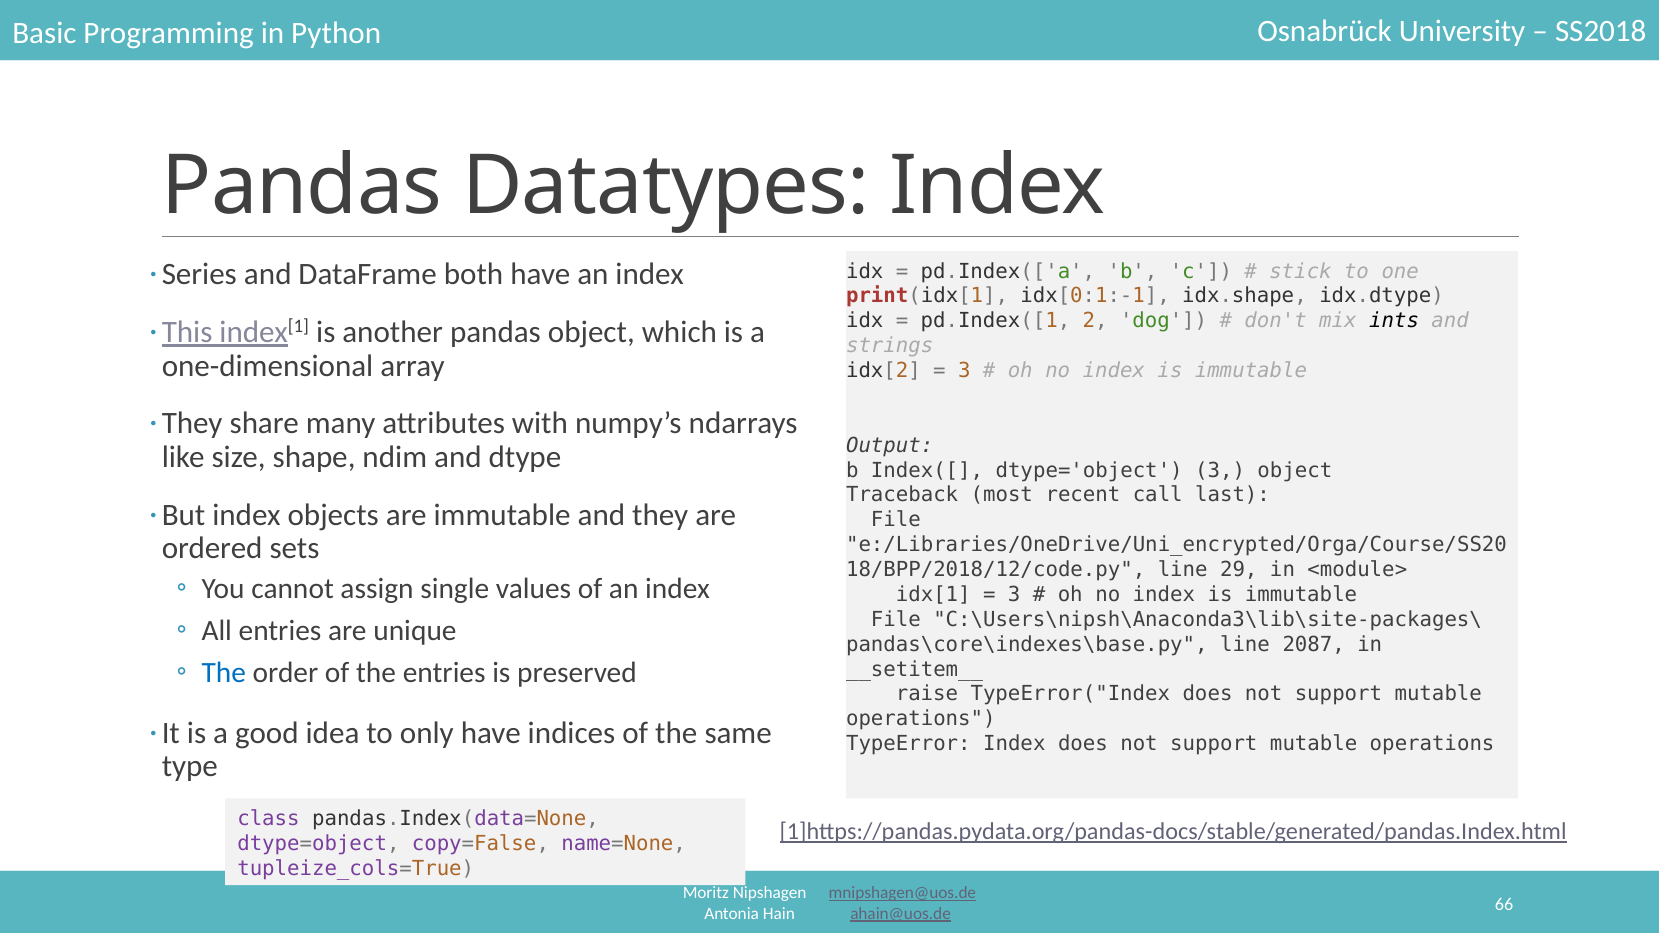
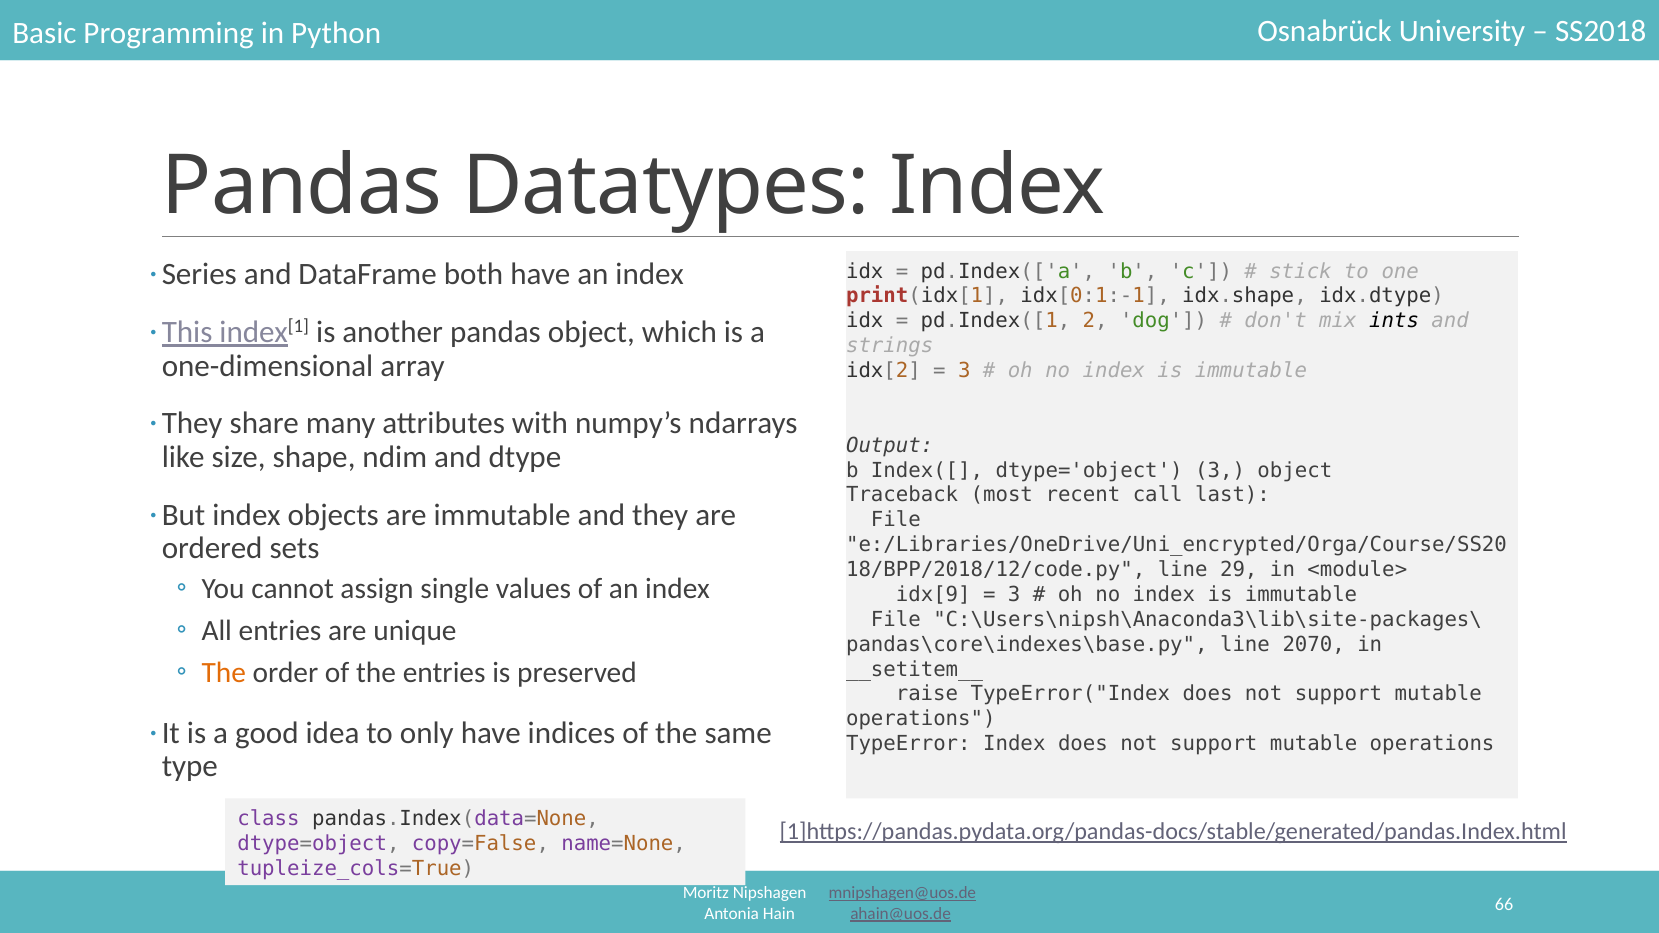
idx[1: idx[1 -> idx[9 (933, 595)
2087: 2087 -> 2070 (1314, 645)
The colour: blue -> orange (224, 673)
